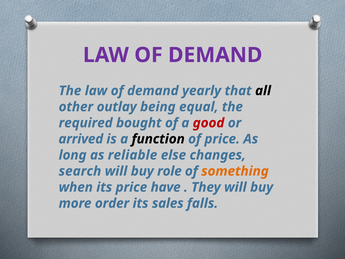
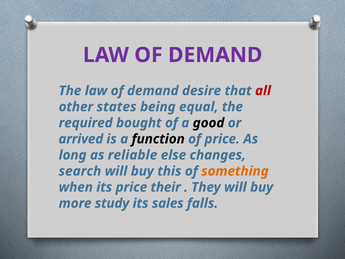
yearly: yearly -> desire (202, 91)
all colour: black -> red (263, 91)
outlay: outlay -> states (117, 107)
good colour: red -> black (209, 123)
role: role -> this (169, 171)
have: have -> their (166, 187)
order: order -> study (112, 203)
